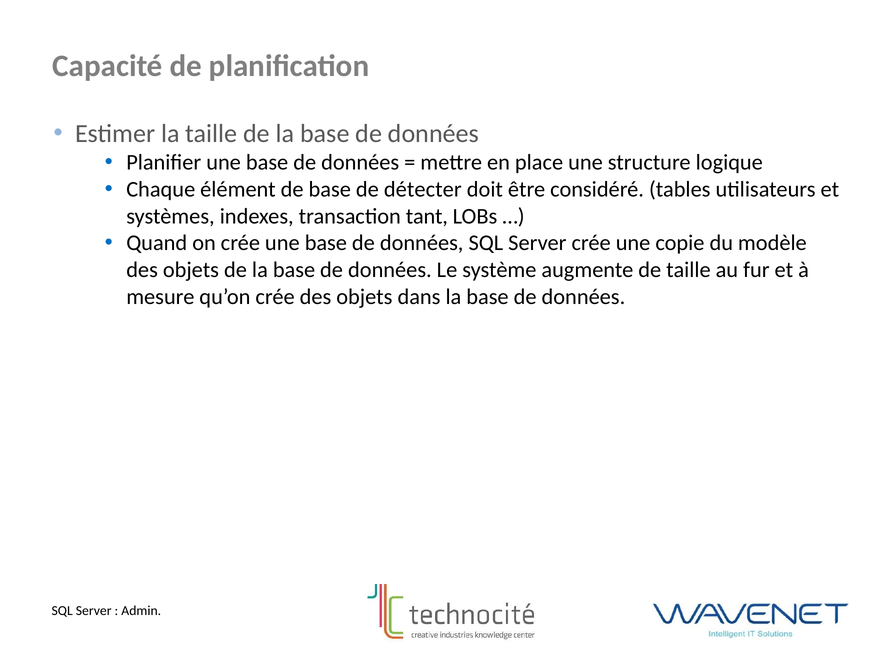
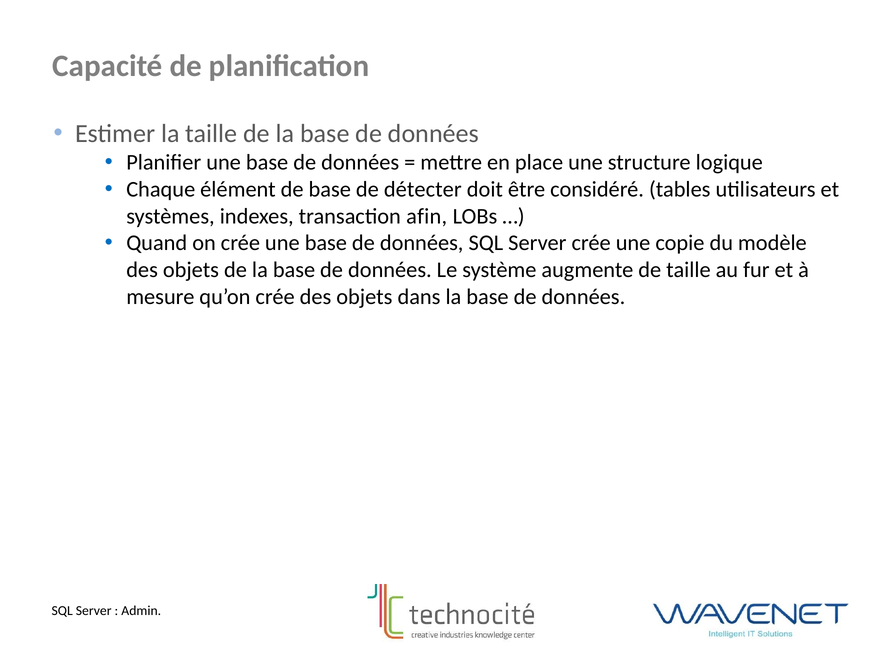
tant: tant -> afin (427, 216)
